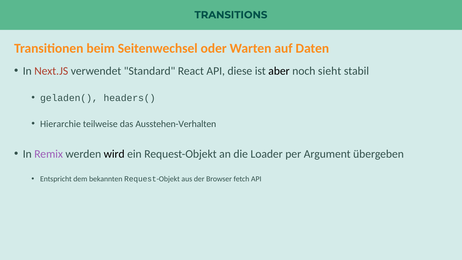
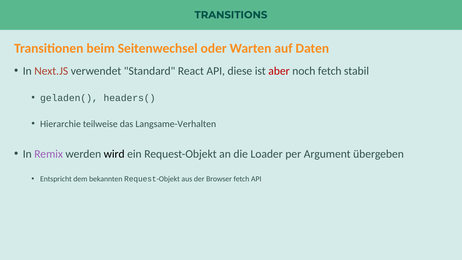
aber colour: black -> red (279, 71)
noch sieht: sieht -> fetch (330, 71)
Ausstehen-Verhalten: Ausstehen-Verhalten -> Langsame-Verhalten (176, 124)
